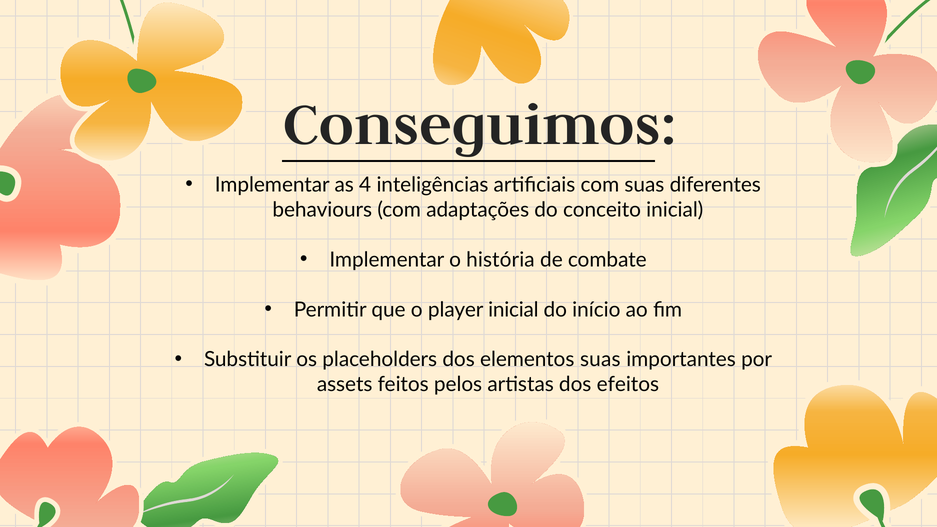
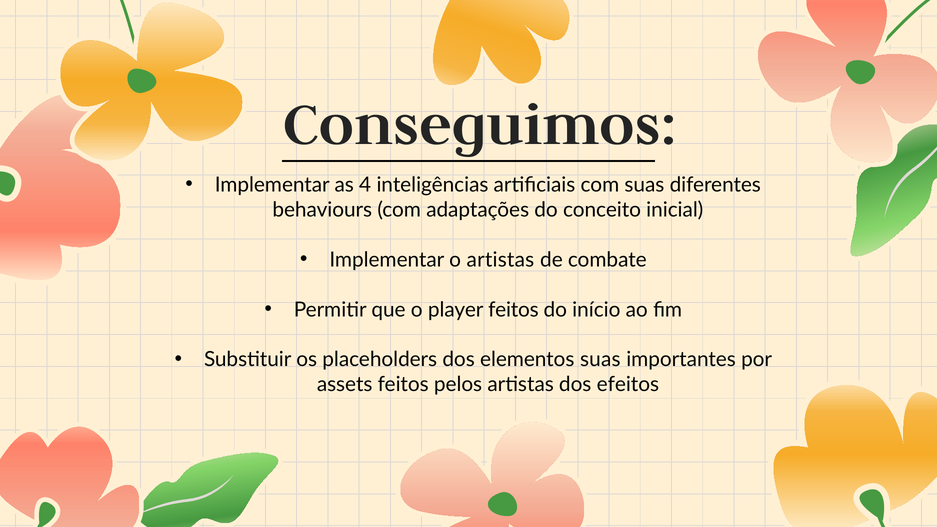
o história: história -> artistas (500, 260)
player inicial: inicial -> feitos (513, 310)
